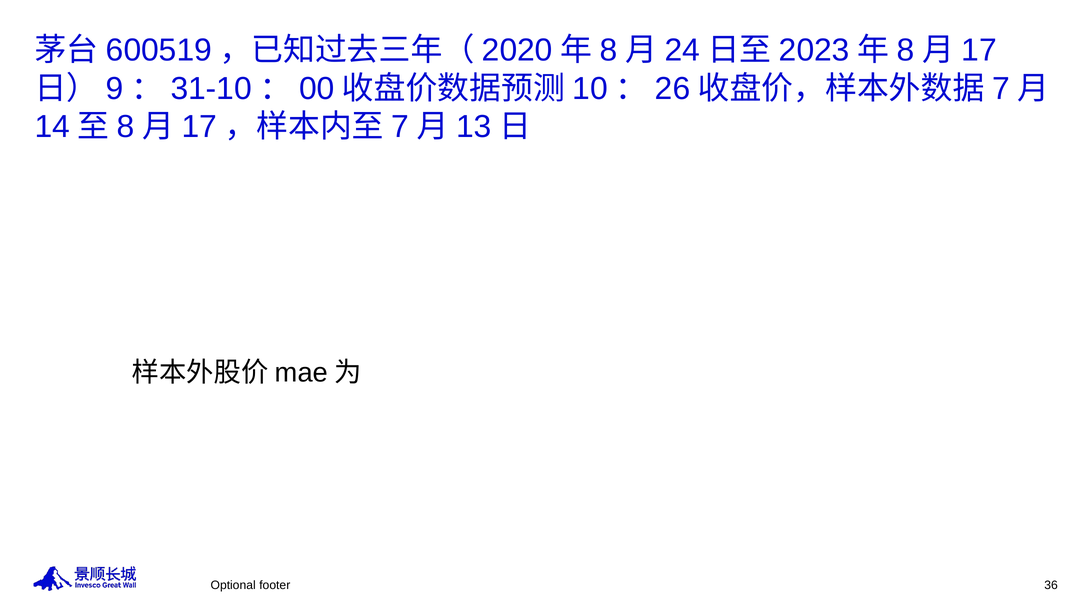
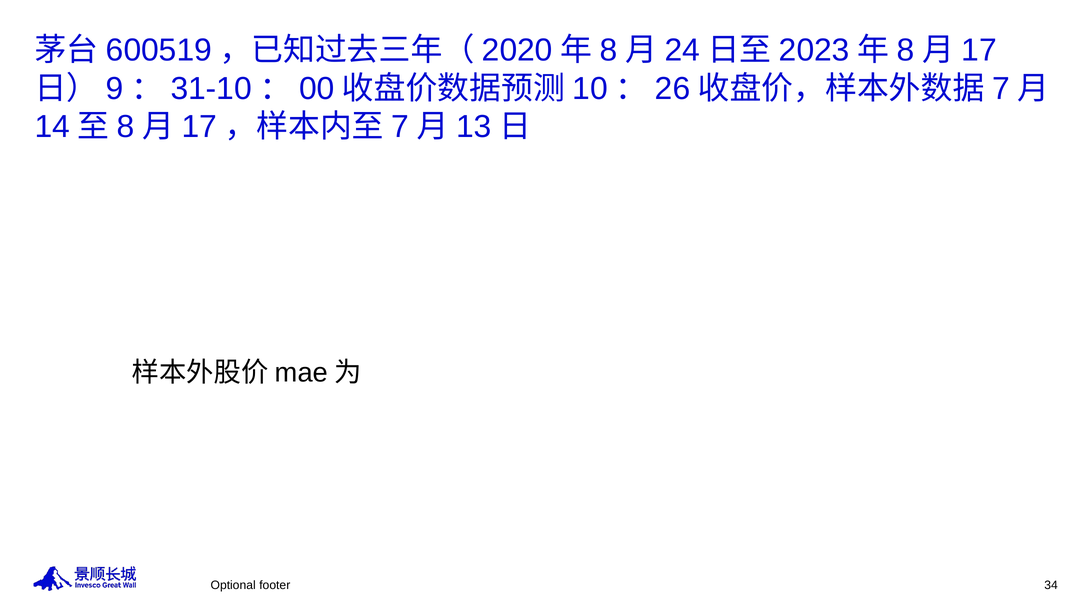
36: 36 -> 34 (1051, 586)
